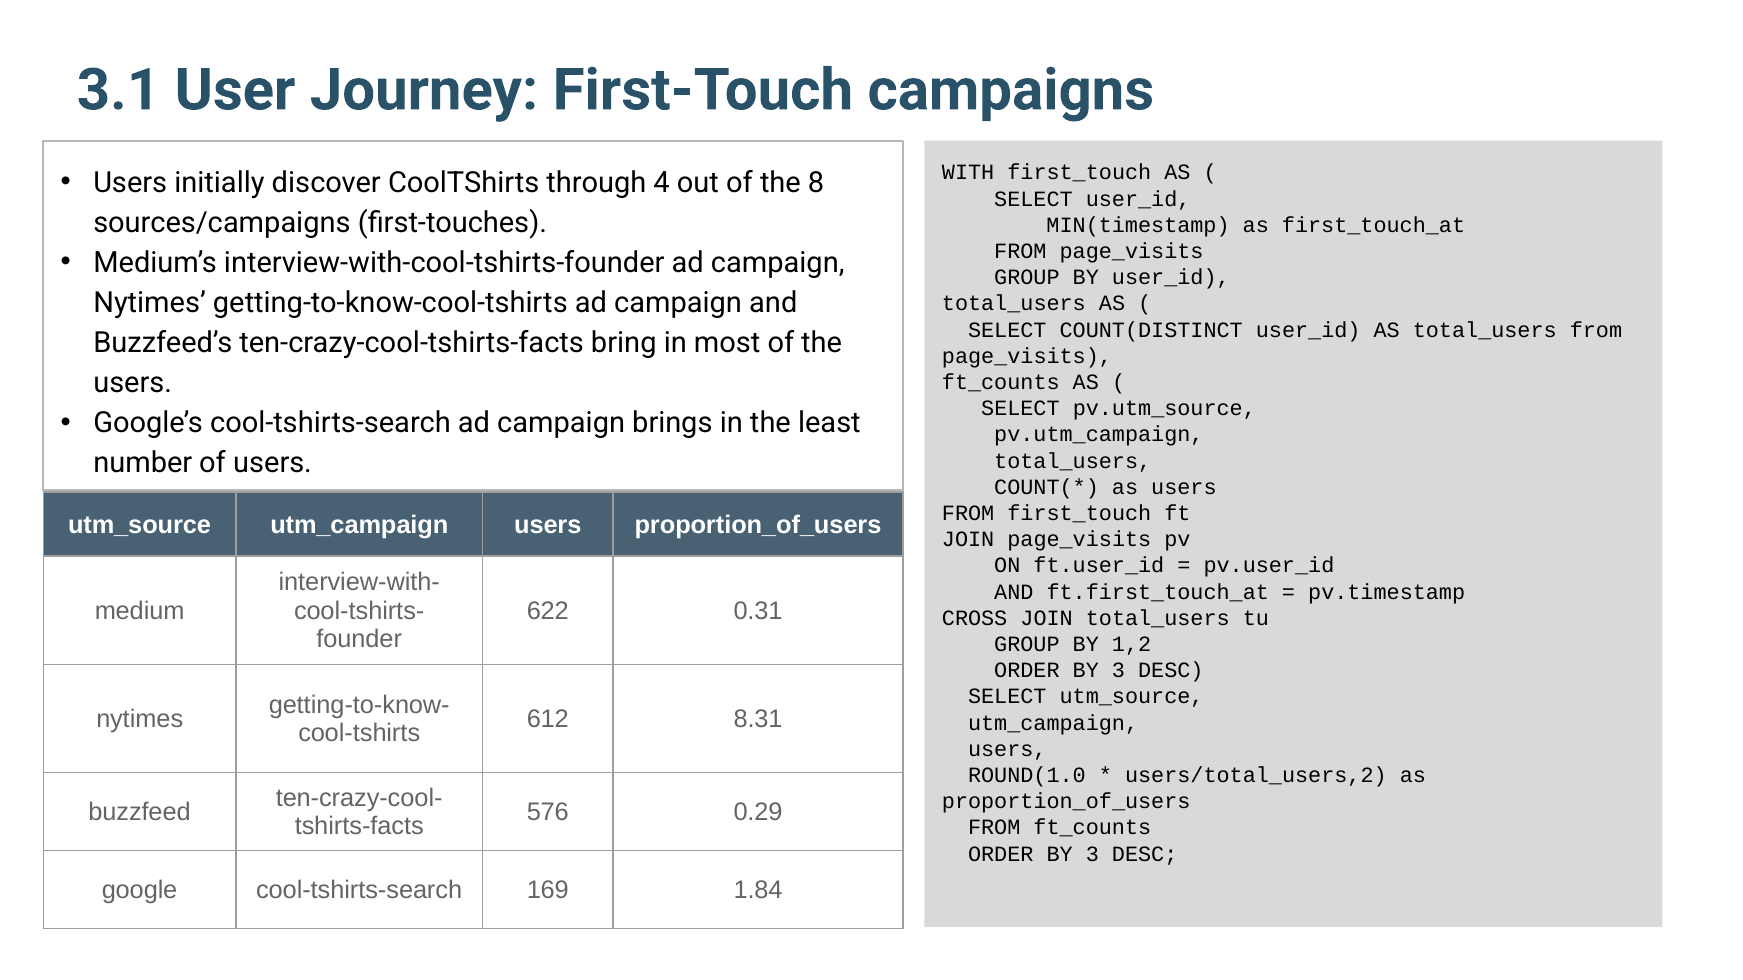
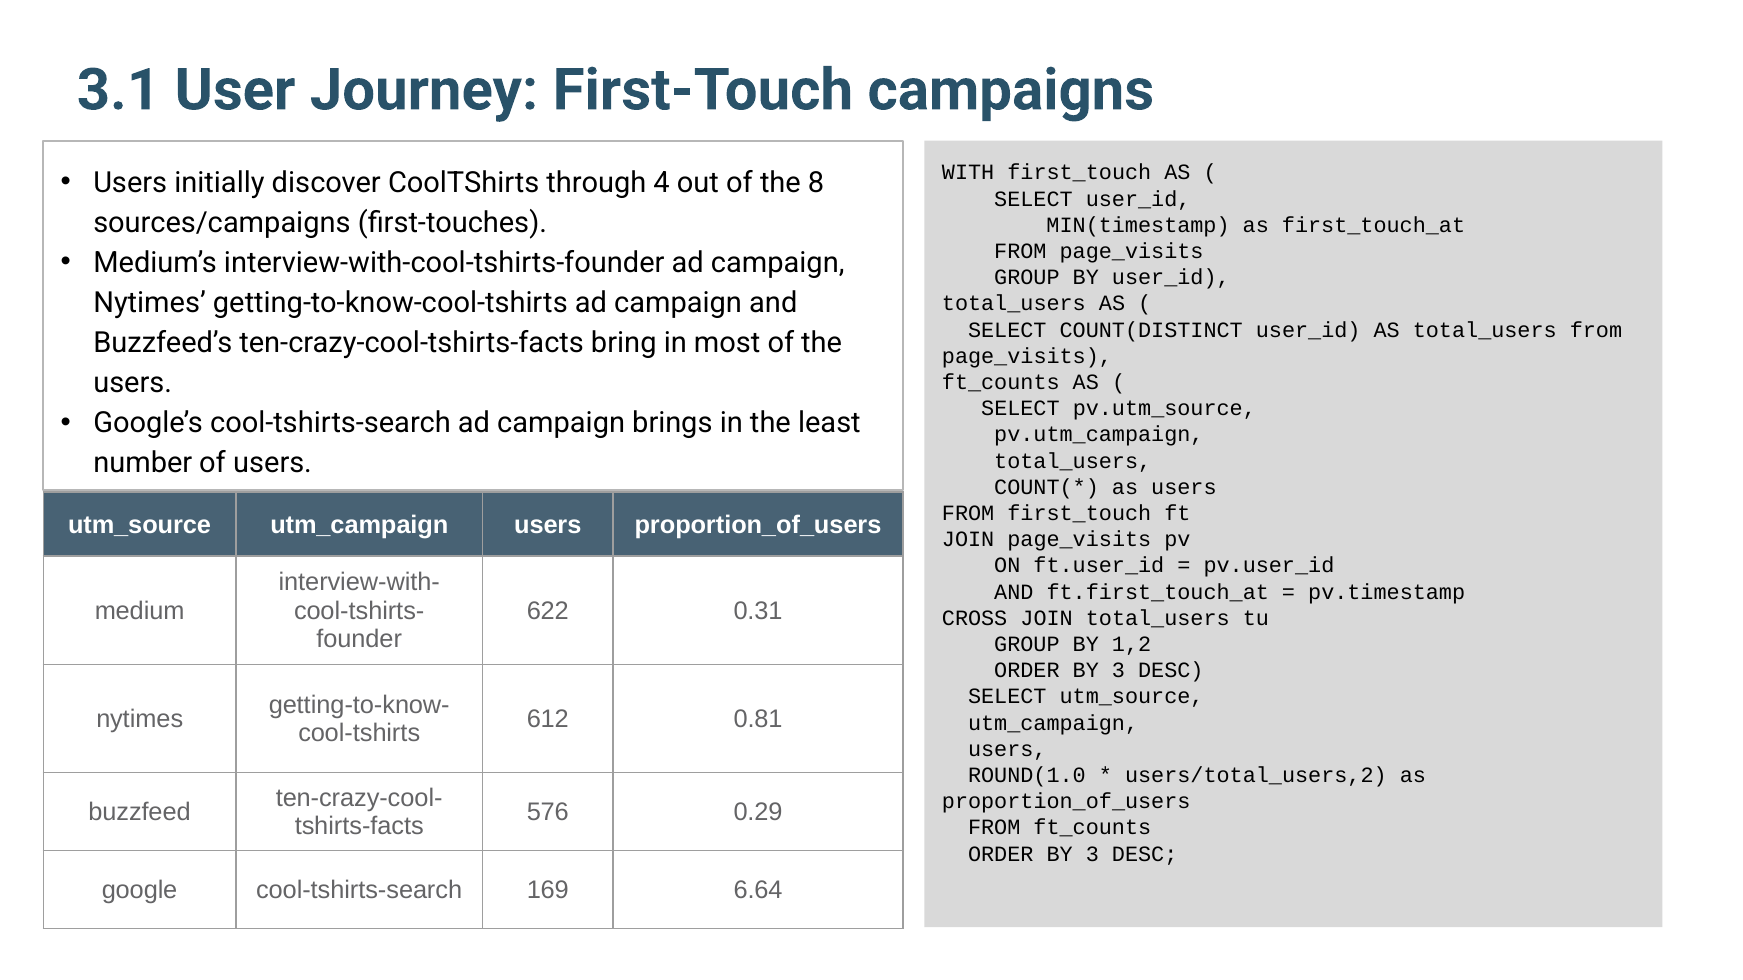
8.31: 8.31 -> 0.81 (758, 719)
1.84: 1.84 -> 6.64 (758, 890)
